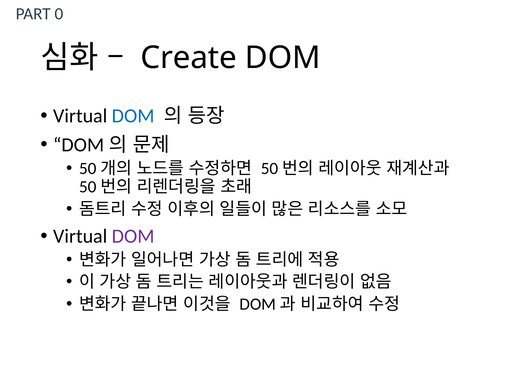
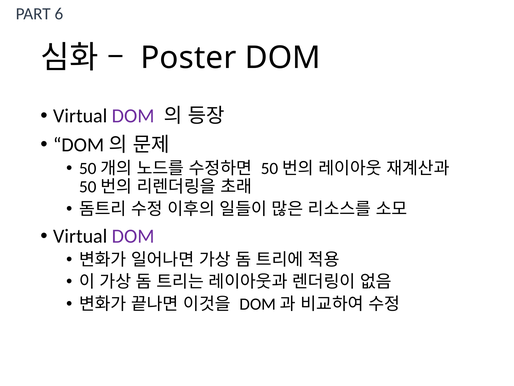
0: 0 -> 6 (59, 14)
Create: Create -> Poster (188, 58)
DOM colour: blue -> purple (133, 116)
